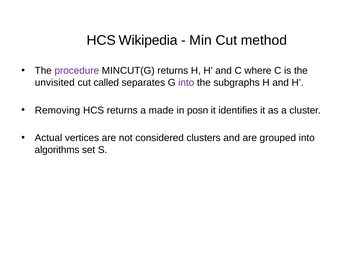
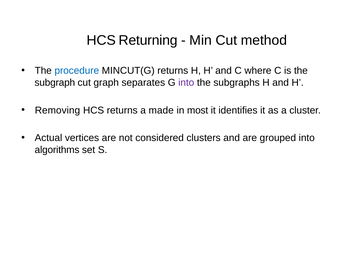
Wikipedia: Wikipedia -> Returning (148, 40)
procedure colour: purple -> blue (77, 71)
unvisited: unvisited -> subgraph (55, 83)
called: called -> graph (106, 83)
posn: posn -> most (198, 110)
